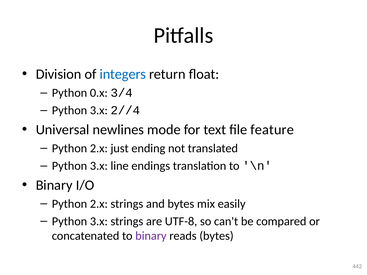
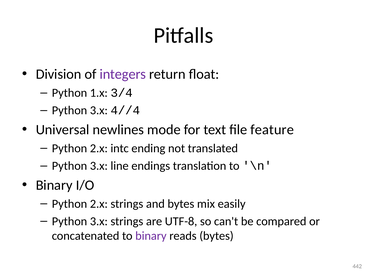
integers colour: blue -> purple (123, 74)
0.x: 0.x -> 1.x (99, 93)
2//4: 2//4 -> 4//4 (125, 110)
just: just -> intc (120, 148)
